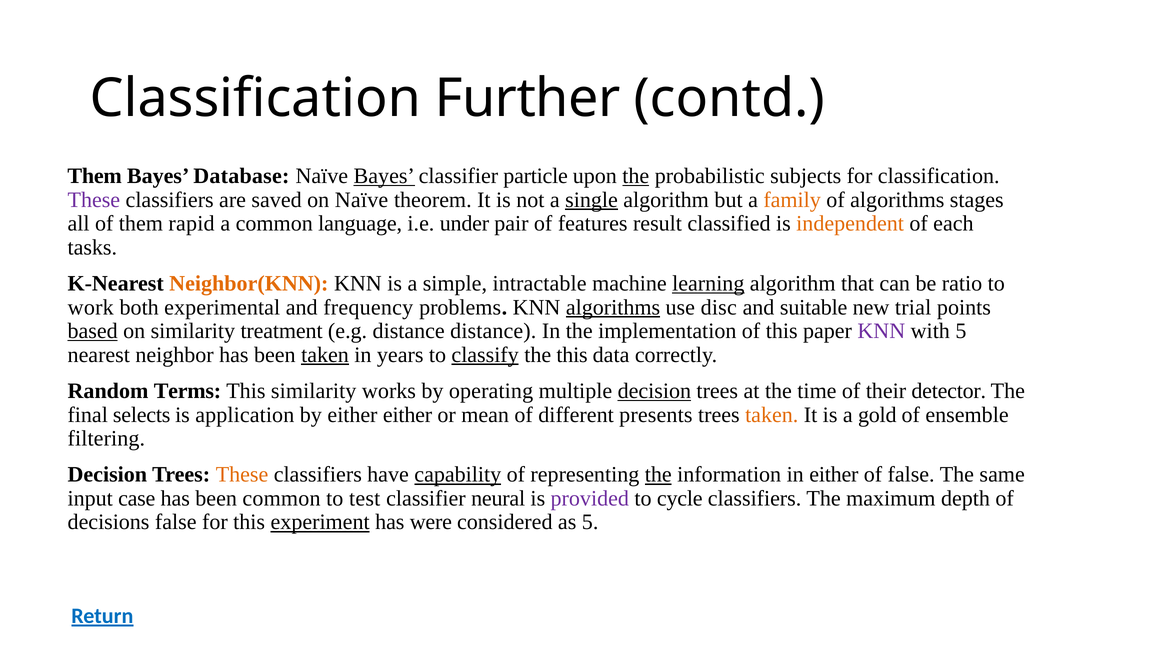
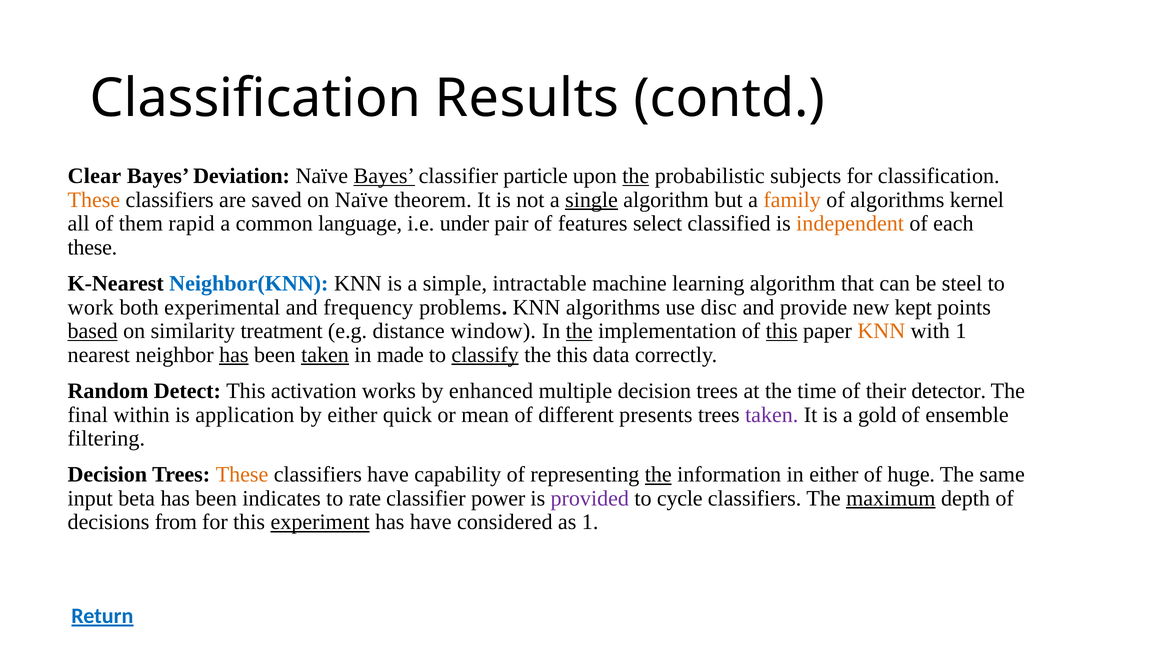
Further: Further -> Results (527, 99)
Them: Them -> Clear (94, 176)
Database: Database -> Deviation (242, 176)
These colour: purple -> orange (94, 200)
stages: stages -> kernel (977, 200)
result: result -> select (658, 224)
tasks: tasks -> these (92, 248)
Neighbor(KNN colour: orange -> blue (249, 284)
learning underline: present -> none (708, 284)
ratio: ratio -> steel (962, 284)
algorithms underline: present -> none (613, 308)
suitable: suitable -> provide (814, 308)
trial: trial -> kept (913, 308)
distance distance: distance -> window (493, 331)
the underline: none -> present (579, 331)
this underline: none -> present (782, 331)
KNN colour: purple -> orange (881, 331)
with 5: 5 -> 1 (961, 331)
has underline: none -> present (234, 355)
years: years -> made (400, 355)
Terms: Terms -> Detect (187, 391)
This similarity: similarity -> activation (314, 391)
operating: operating -> enhanced (491, 391)
decision underline: present -> none (654, 391)
selects: selects -> within (142, 415)
either either: either -> quick (407, 415)
taken colour: orange -> purple (772, 415)
capability underline: present -> none (458, 475)
of false: false -> huge (911, 475)
case: case -> beta (137, 499)
been common: common -> indicates (282, 499)
test: test -> rate (365, 499)
neural: neural -> power (498, 499)
maximum underline: none -> present (891, 499)
decisions false: false -> from (176, 523)
has were: were -> have (431, 523)
as 5: 5 -> 1 (590, 523)
